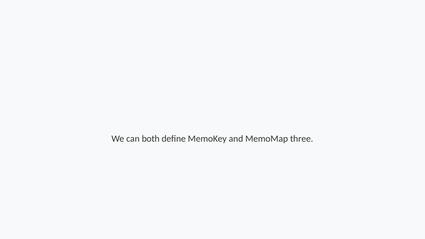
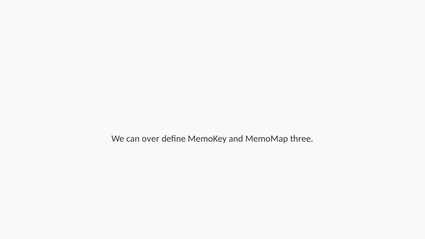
both: both -> over (151, 139)
